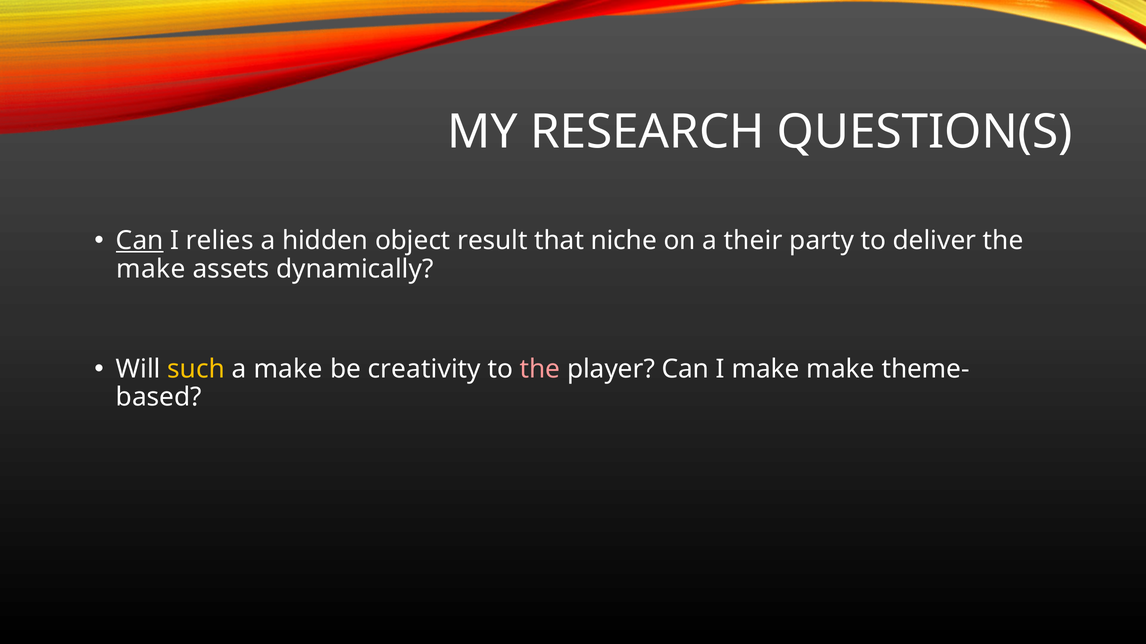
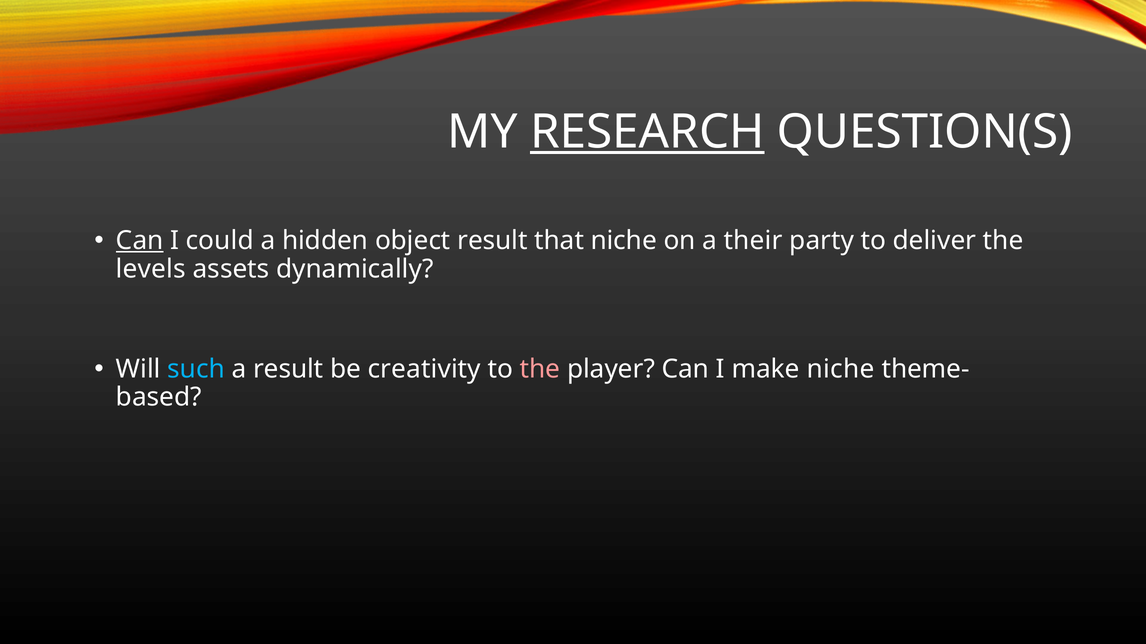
RESEARCH underline: none -> present (647, 132)
relies: relies -> could (220, 241)
make: make -> levels (151, 269)
such colour: yellow -> light blue (196, 369)
a make: make -> result (288, 369)
make make: make -> niche (841, 369)
